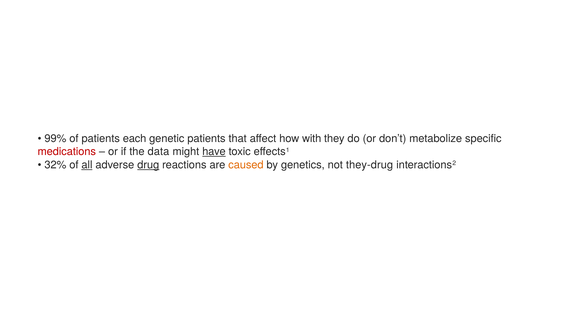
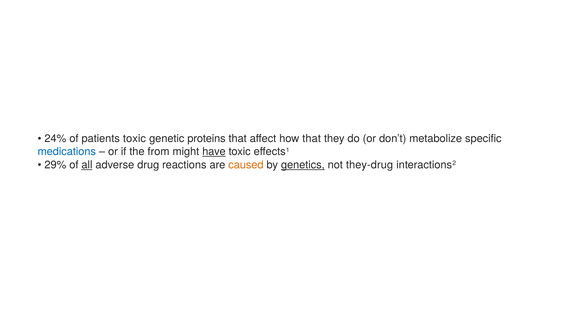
99%: 99% -> 24% (55, 138)
patients each: each -> toxic (134, 138)
genetic patients: patients -> proteins (206, 138)
how with: with -> that (312, 138)
medications colour: red -> blue (67, 151)
data: data -> from (159, 151)
32%: 32% -> 29% (55, 165)
drug underline: present -> none (148, 165)
genetics underline: none -> present (303, 165)
